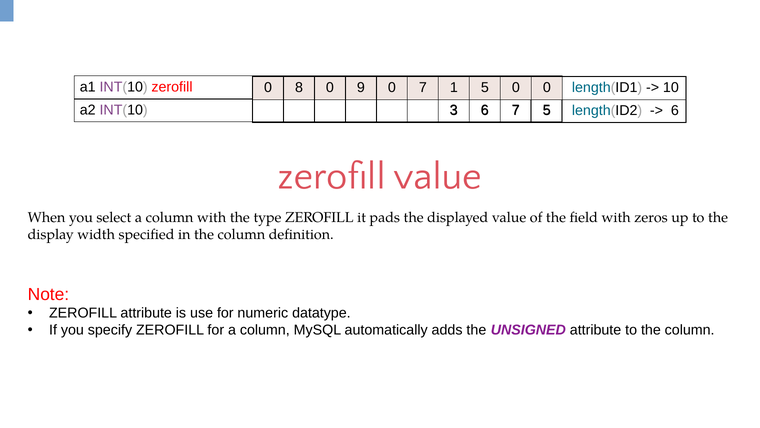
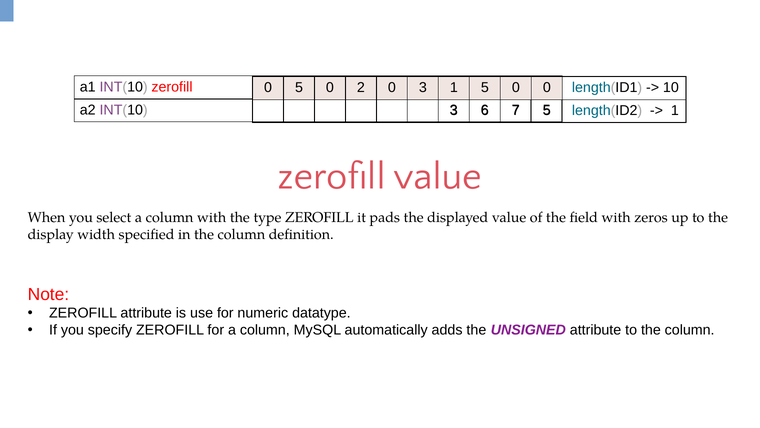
0 8: 8 -> 5 (299, 87)
9: 9 -> 2 (361, 87)
0 7: 7 -> 3 (423, 87)
6: 6 -> 1 (675, 111)
